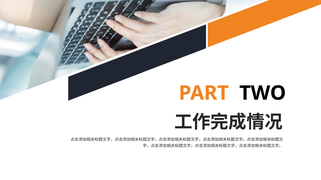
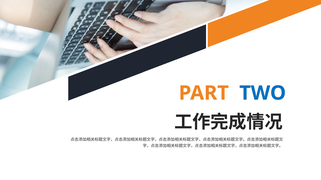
TWO colour: black -> blue (263, 93)
